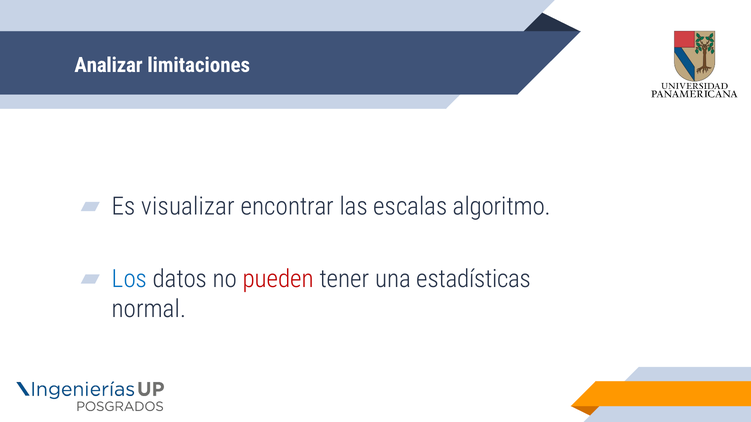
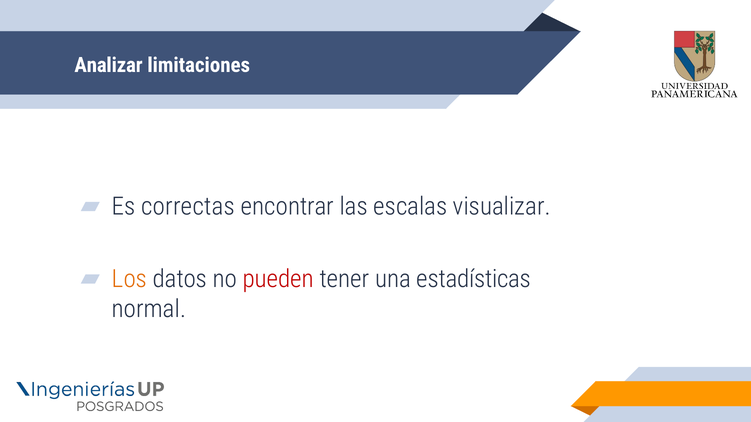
visualizar: visualizar -> correctas (188, 207)
algoritmo: algoritmo -> visualizar (502, 207)
Los colour: blue -> orange (129, 279)
